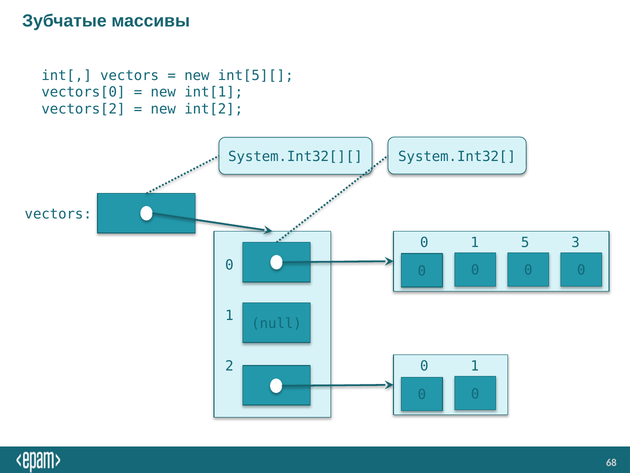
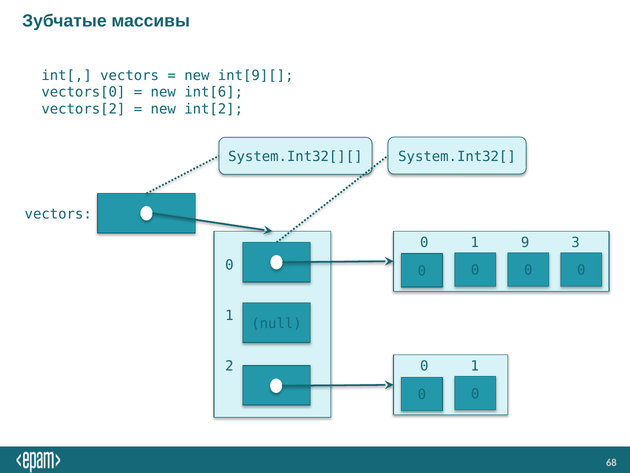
int[5][: int[5][ -> int[9][ (256, 75)
int[1: int[1 -> int[6 (214, 92)
5: 5 -> 9 (525, 242)
